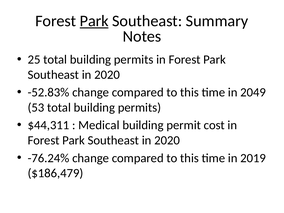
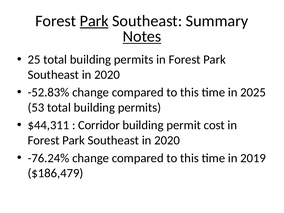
Notes underline: none -> present (142, 36)
2049: 2049 -> 2025 (253, 92)
Medical: Medical -> Corridor (99, 125)
